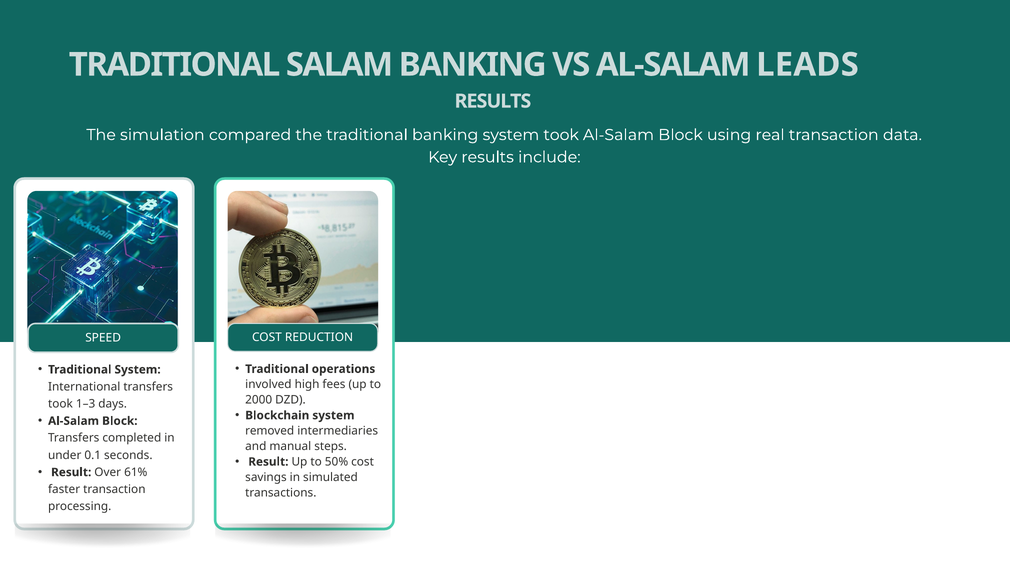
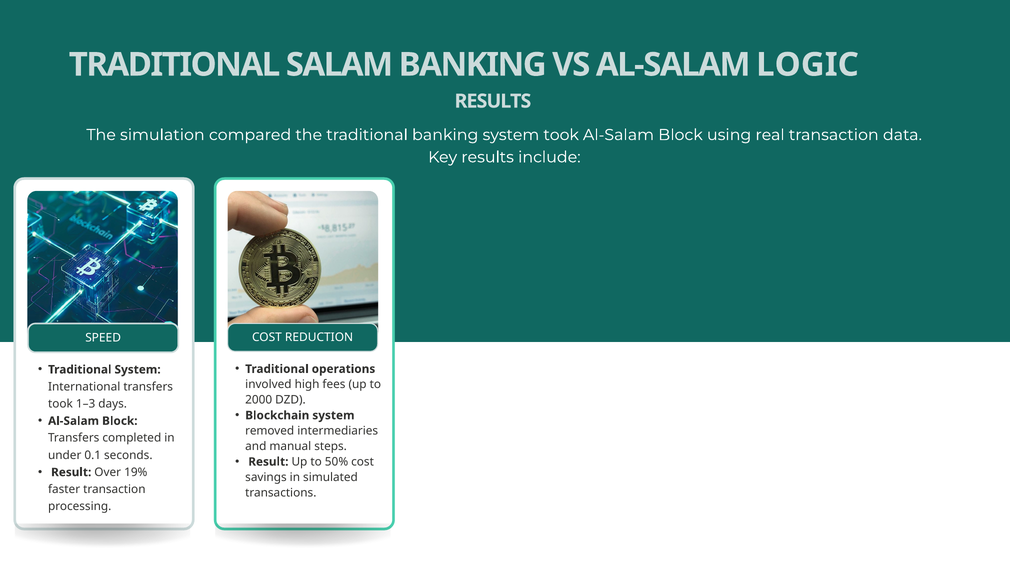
LEADS: LEADS -> LOGIC (807, 65)
61%: 61% -> 19% (136, 472)
